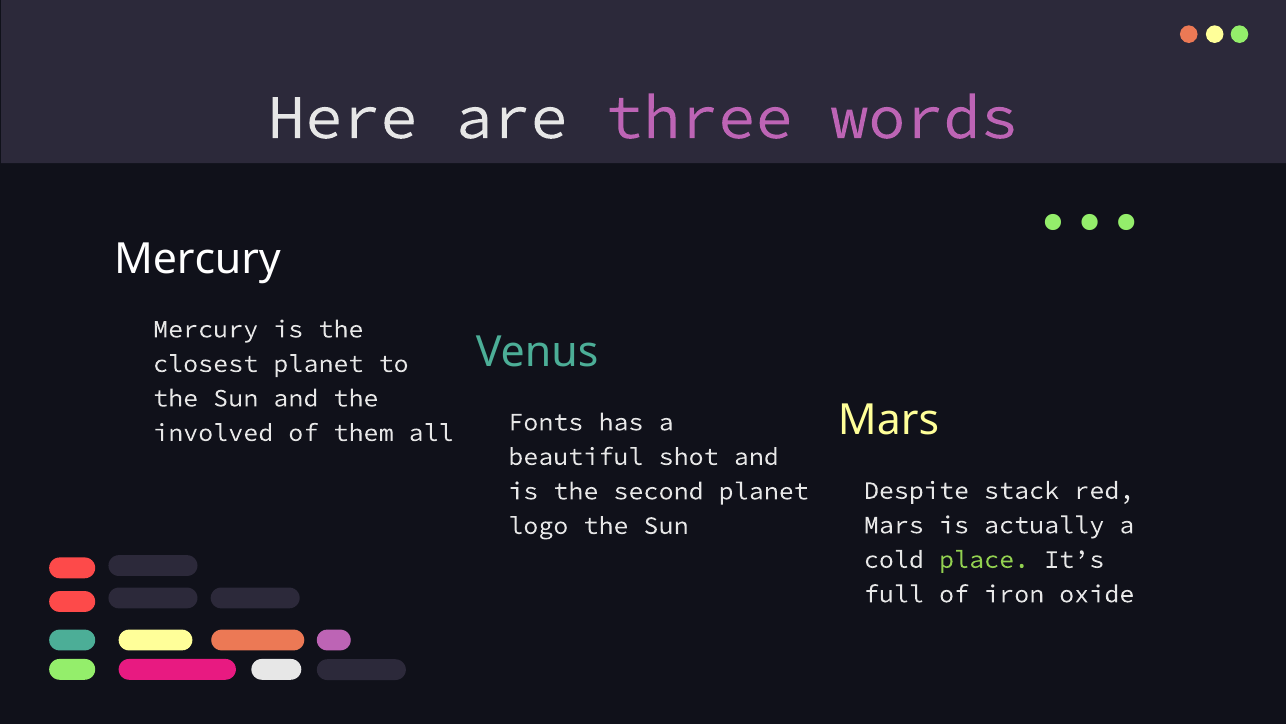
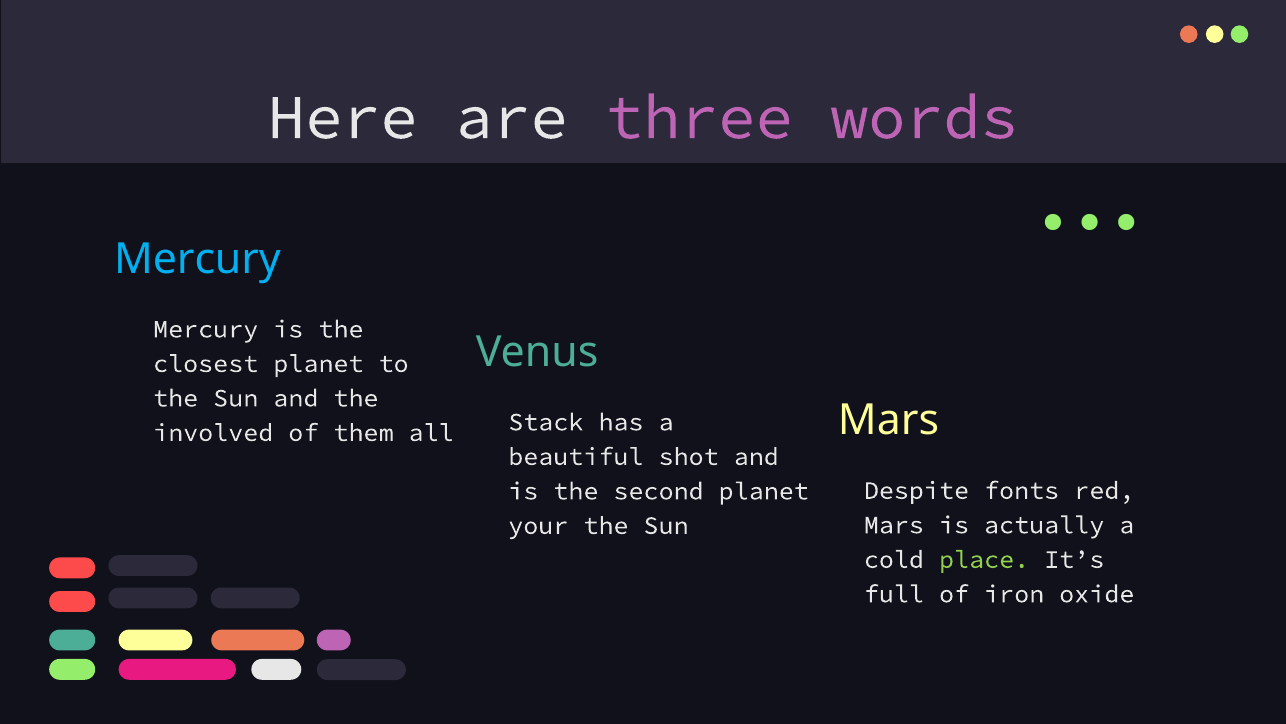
Mercury colour: white -> light blue (197, 259)
Fonts: Fonts -> Stack (546, 422)
stack: stack -> fonts (1022, 490)
logo: logo -> your (538, 525)
